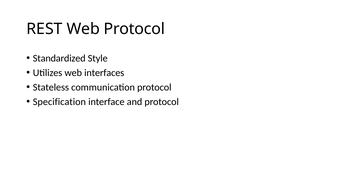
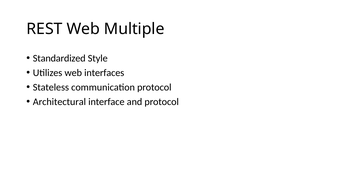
Web Protocol: Protocol -> Multiple (134, 29)
Specification: Specification -> Architectural (59, 102)
